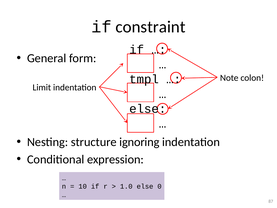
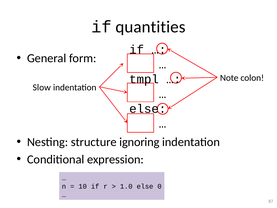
constraint: constraint -> quantities (150, 27)
Limit: Limit -> Slow (42, 87)
